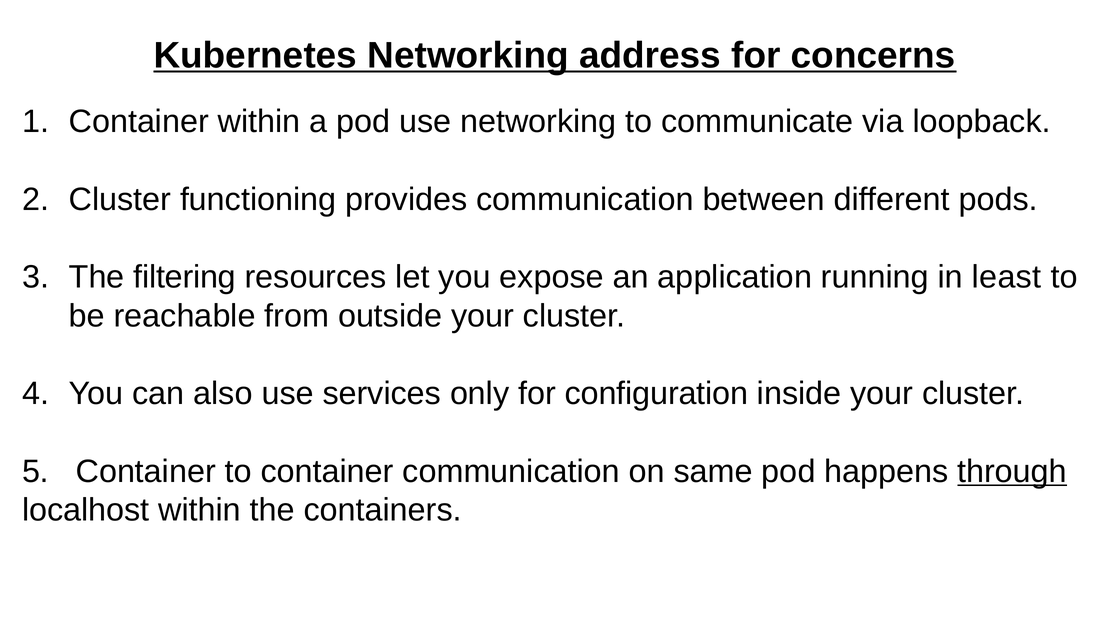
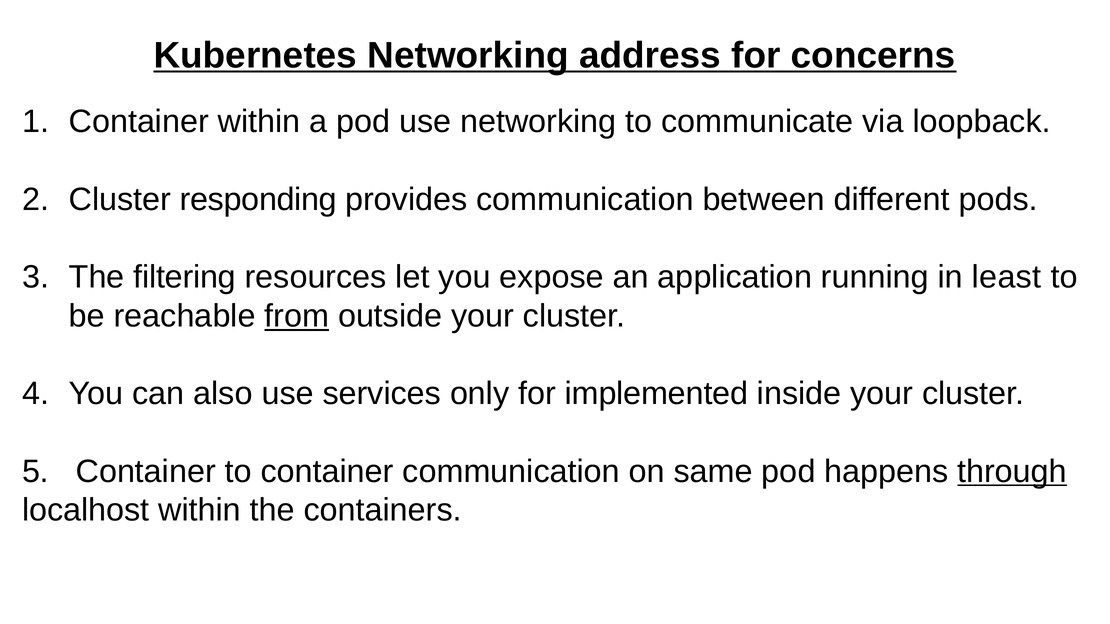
functioning: functioning -> responding (258, 200)
from underline: none -> present (297, 316)
configuration: configuration -> implemented (656, 394)
